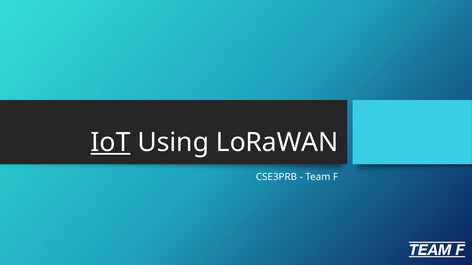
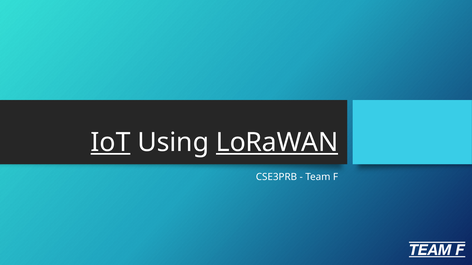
LoRaWAN underline: none -> present (277, 143)
